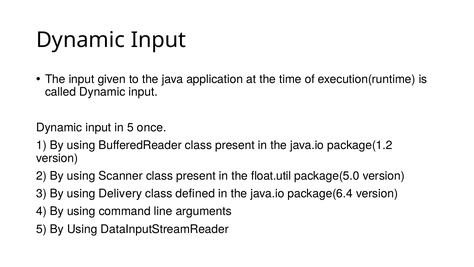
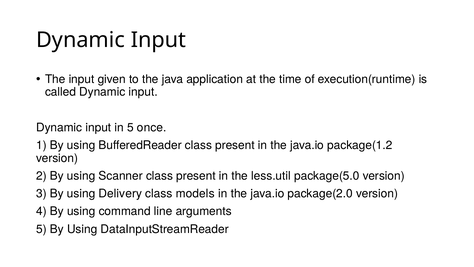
float.util: float.util -> less.util (271, 176)
defined: defined -> models (195, 193)
package(6.4: package(6.4 -> package(2.0 (320, 193)
